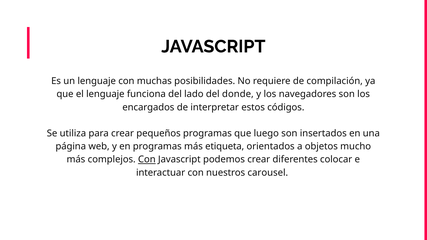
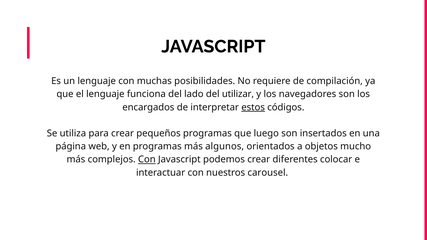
donde: donde -> utilizar (238, 94)
estos underline: none -> present (253, 107)
etiqueta: etiqueta -> algunos (225, 147)
